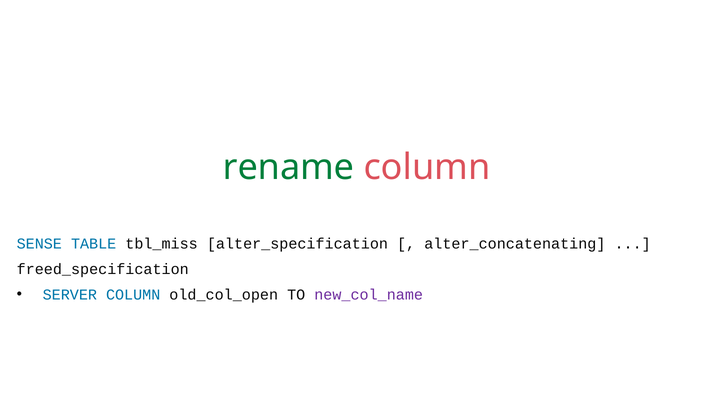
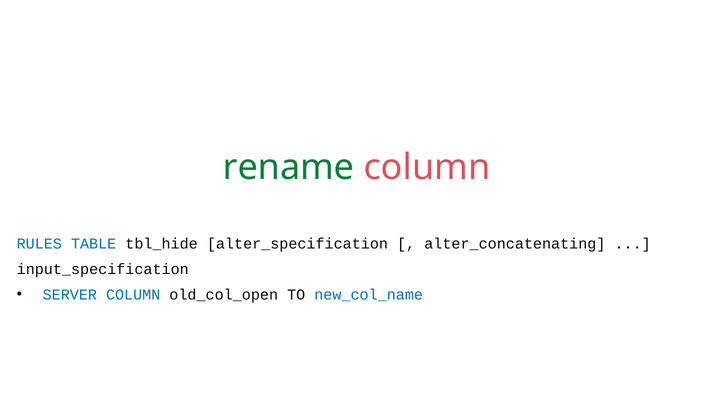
SENSE: SENSE -> RULES (39, 244)
tbl_miss: tbl_miss -> tbl_hide (162, 244)
freed_specification: freed_specification -> input_specification (103, 269)
new_col_name colour: purple -> blue (369, 294)
